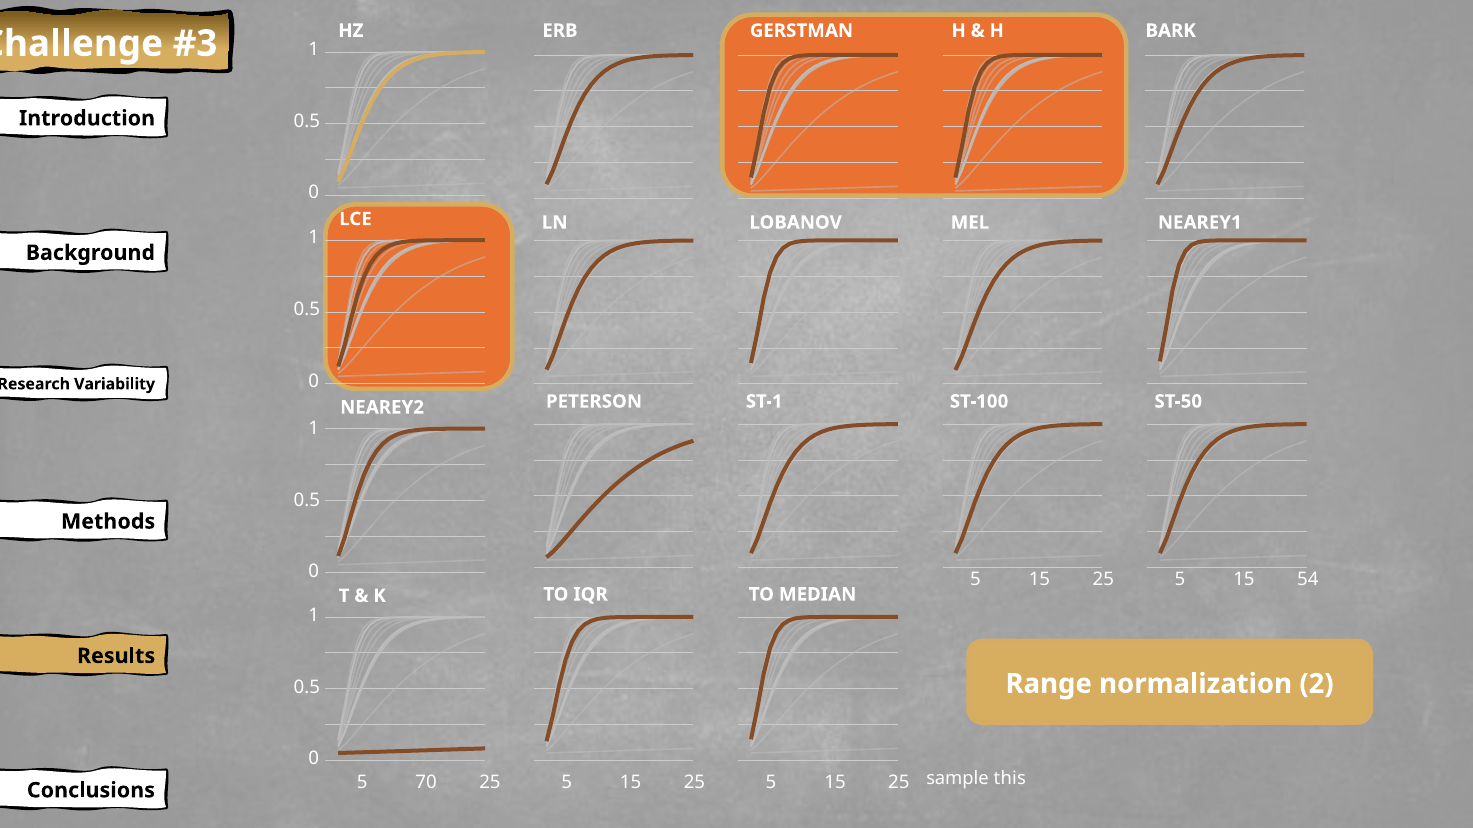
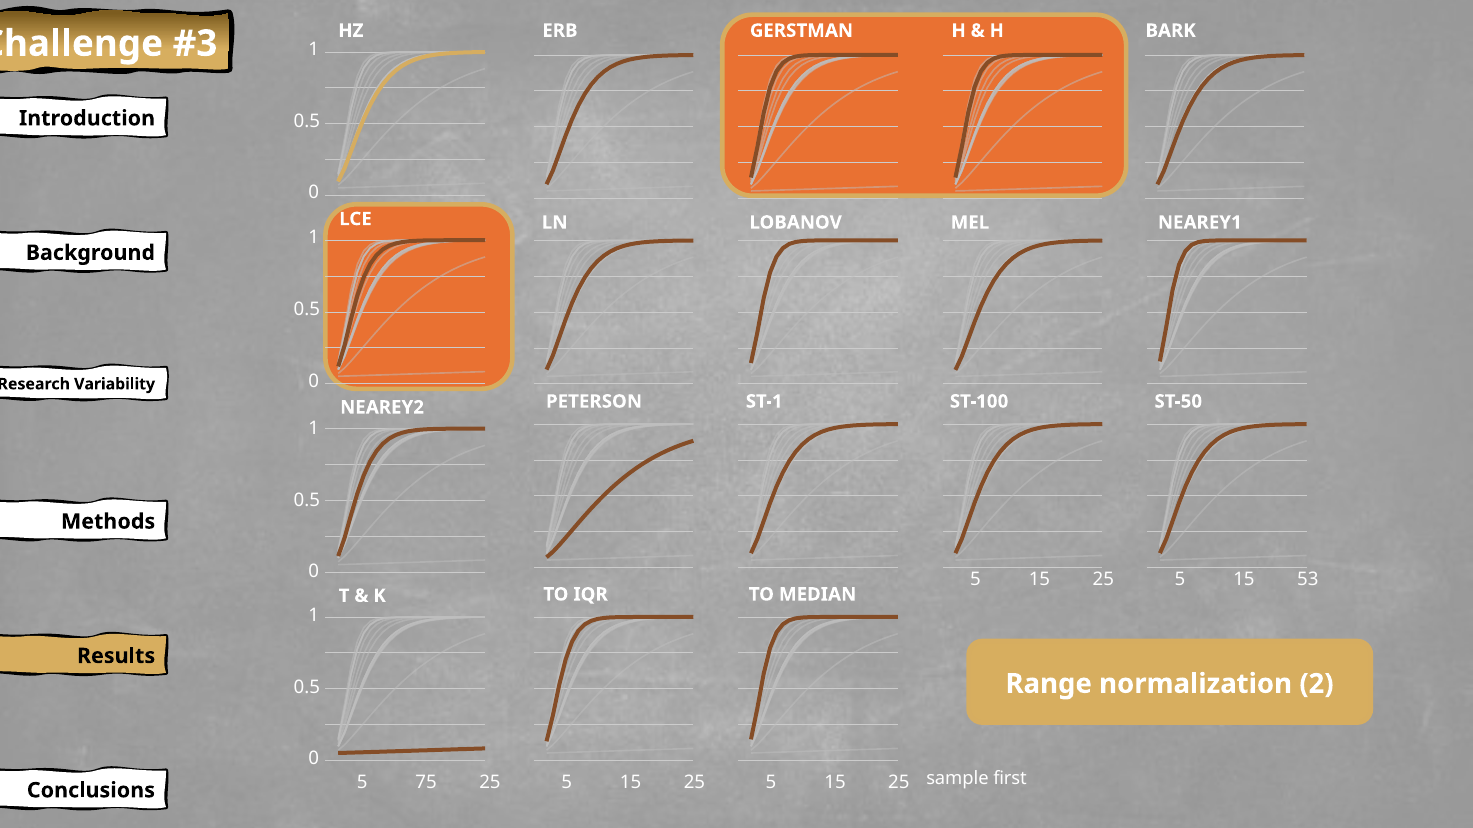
54: 54 -> 53 (1308, 580)
this: this -> first (1010, 779)
70: 70 -> 75 (426, 782)
